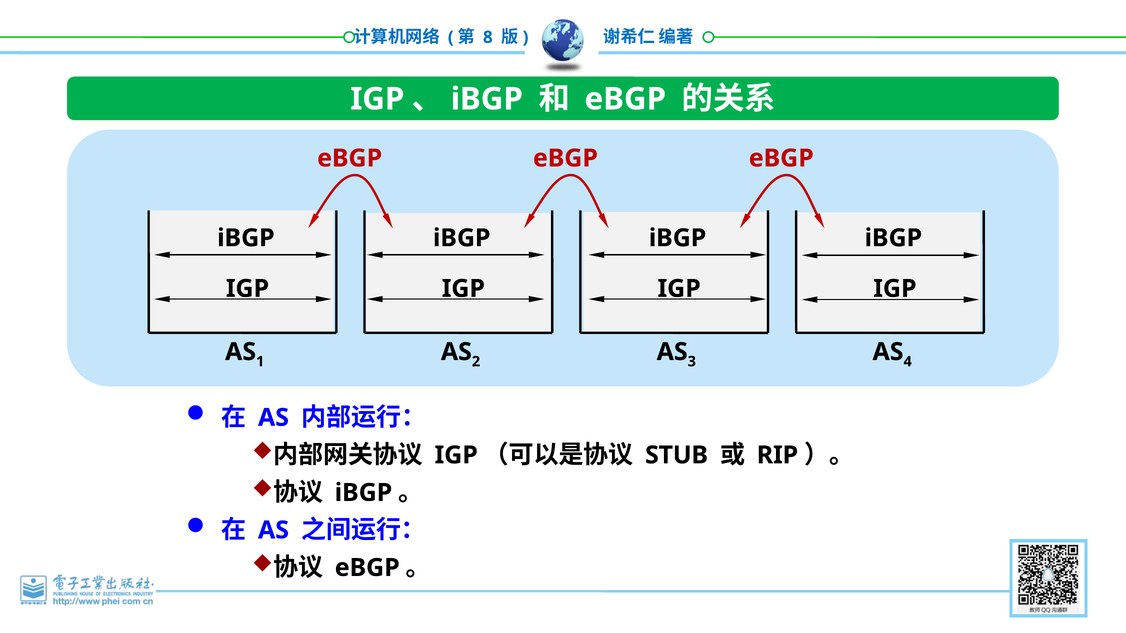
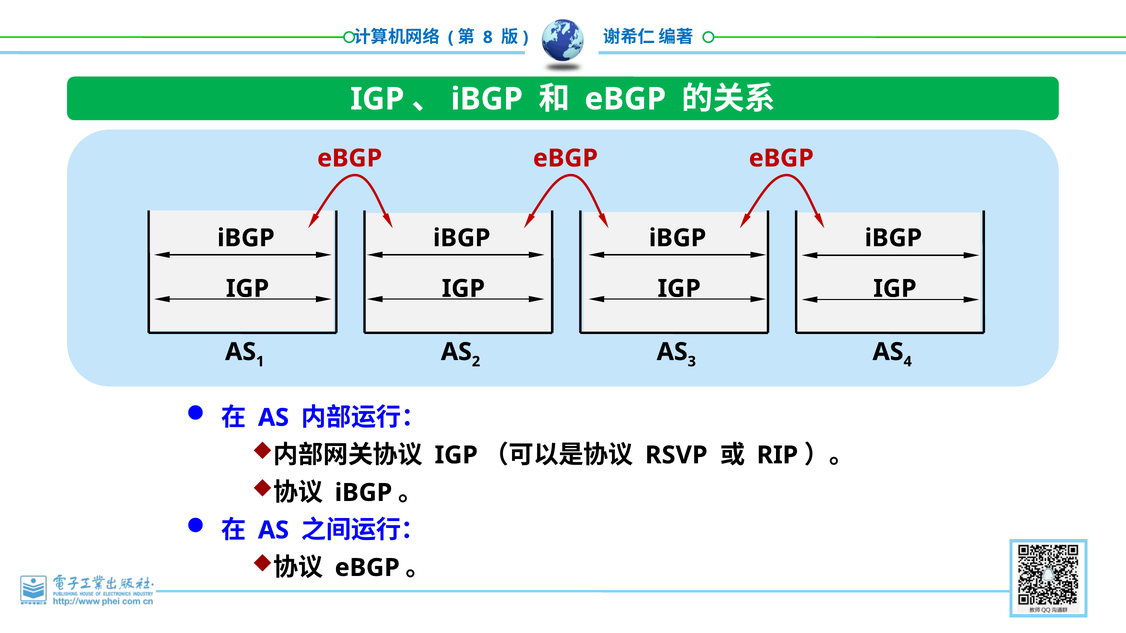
STUB: STUB -> RSVP (676, 455)
